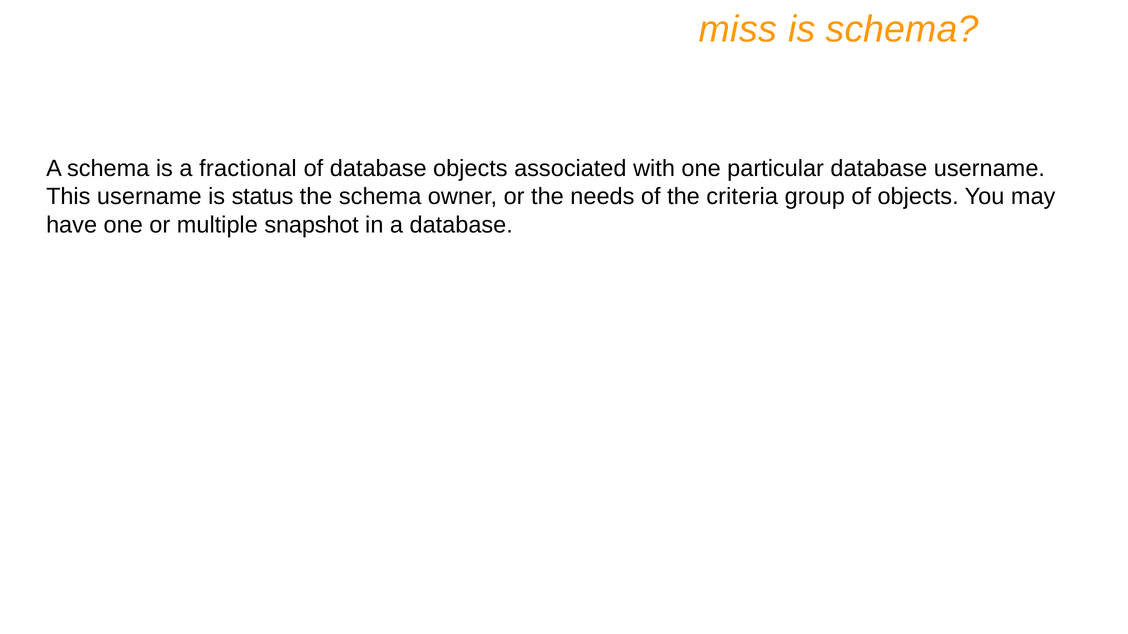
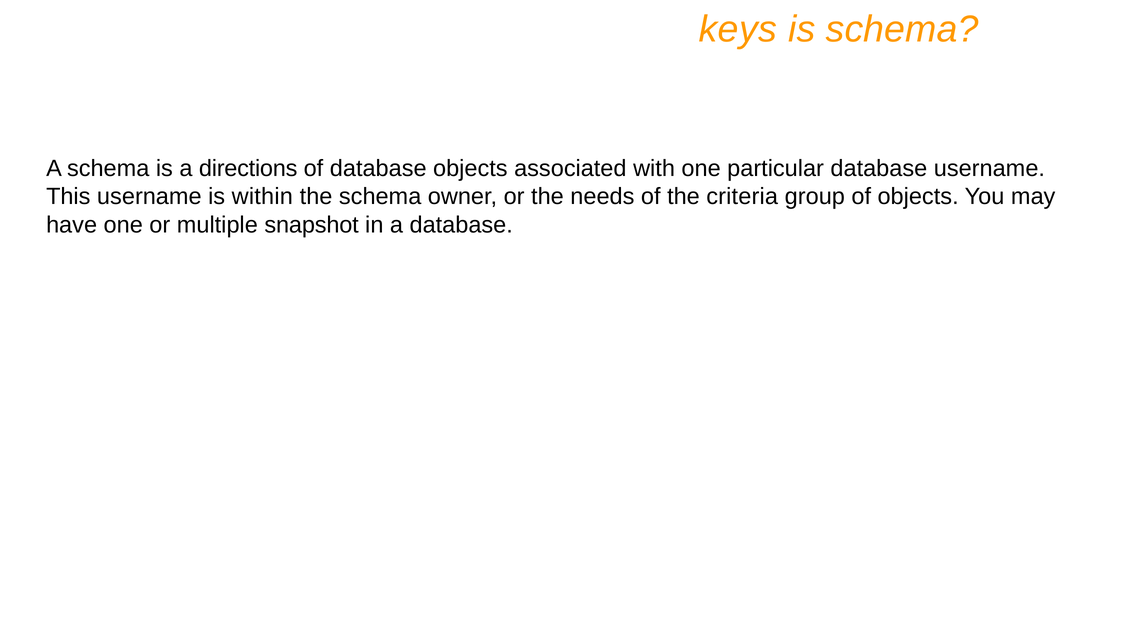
miss: miss -> keys (738, 29)
fractional: fractional -> directions (248, 169)
status: status -> within (262, 197)
